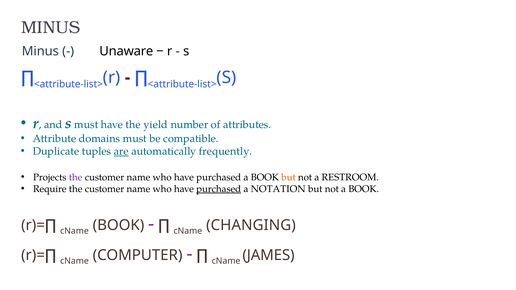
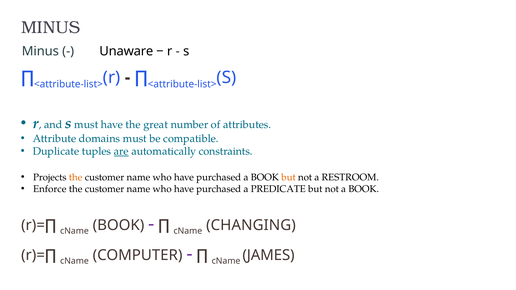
yield: yield -> great (156, 125)
frequently: frequently -> constraints (226, 152)
the colour: purple -> orange (76, 177)
Require: Require -> Enforce (50, 189)
purchased underline: present -> none (219, 189)
NOTATION: NOTATION -> PREDICATE (278, 189)
